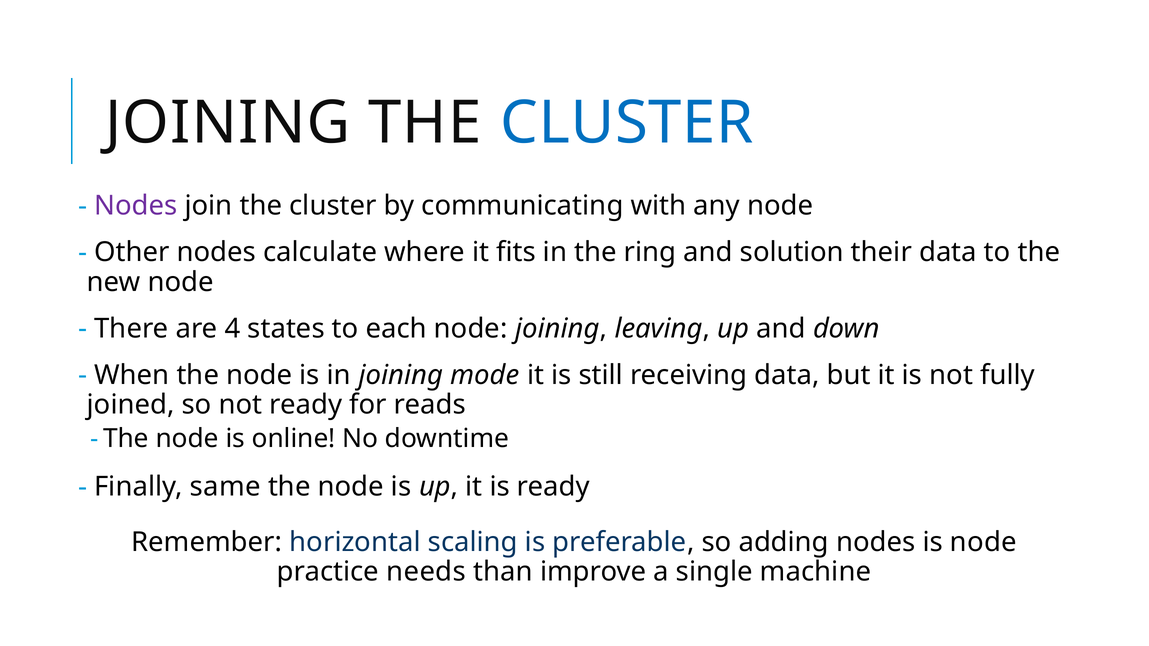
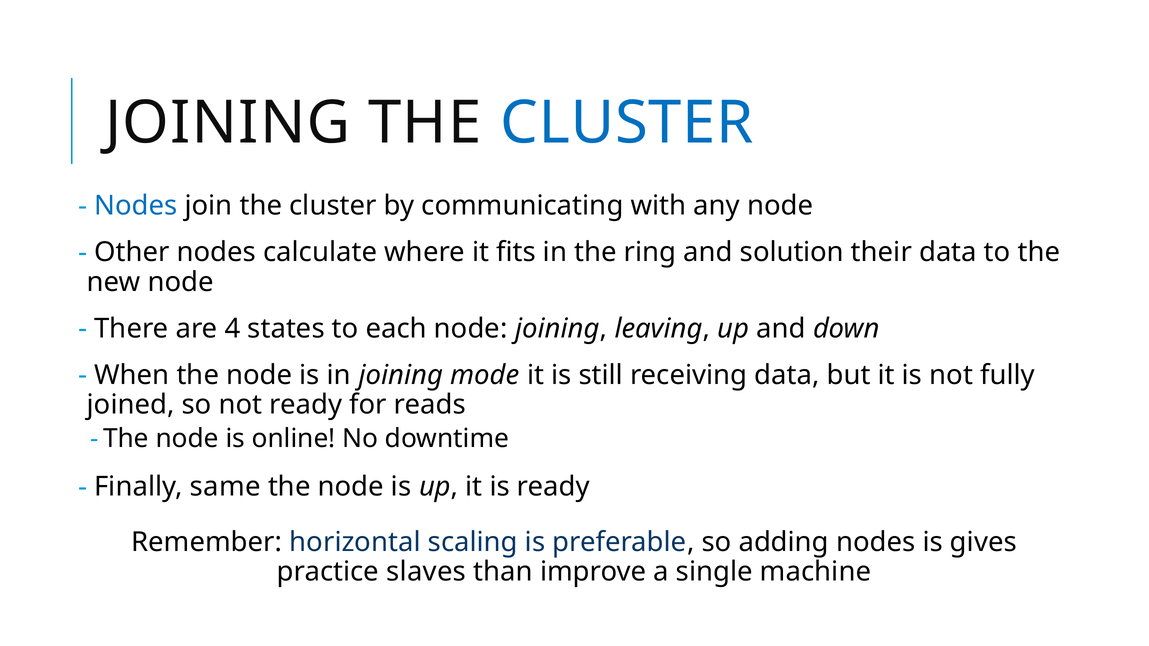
Nodes colour: purple -> blue (136, 206)
is node: node -> gives (983, 542)
needs: needs -> slaves (426, 572)
